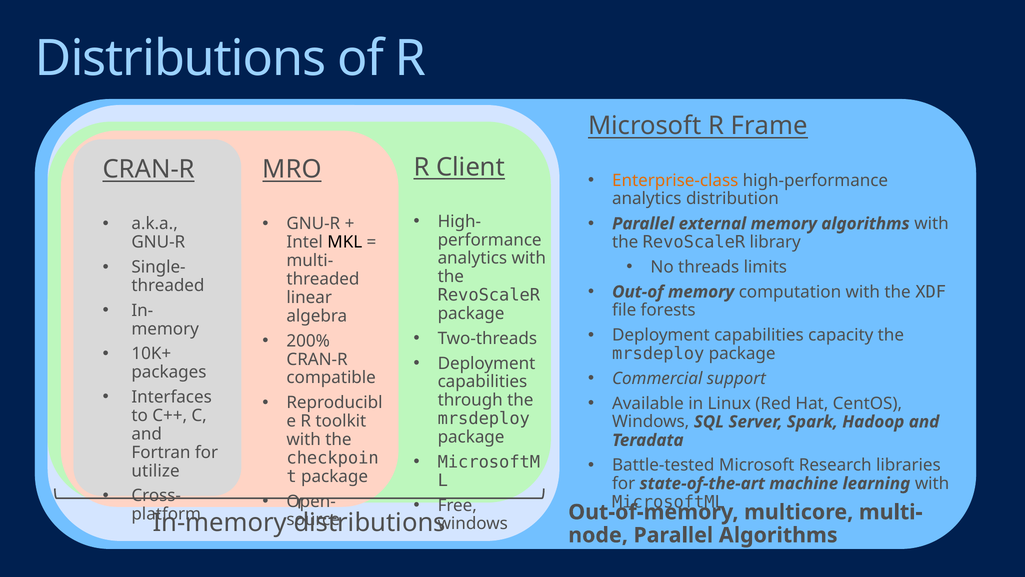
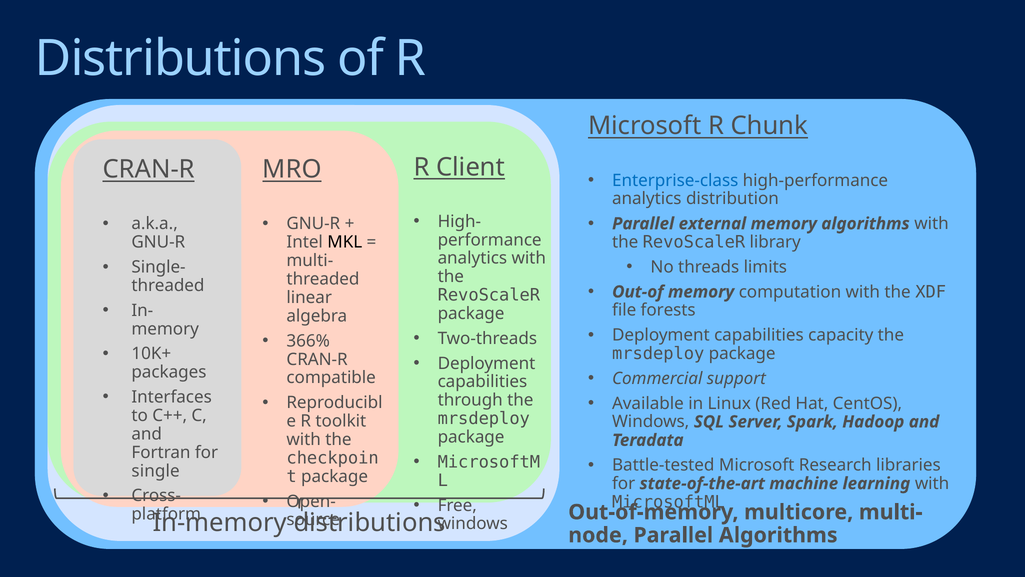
Frame: Frame -> Chunk (769, 126)
Enterprise-class colour: orange -> blue (675, 180)
200%: 200% -> 366% (308, 341)
utilize: utilize -> single (156, 471)
